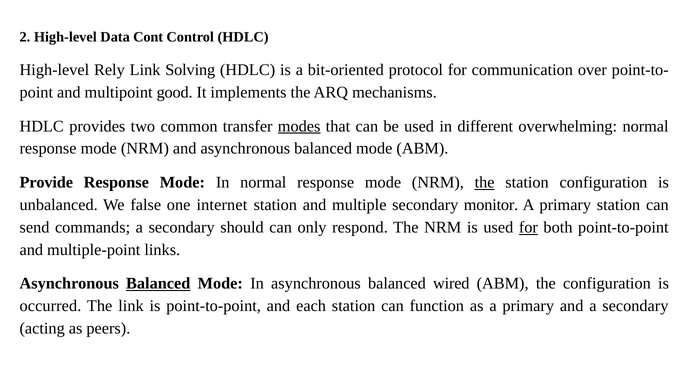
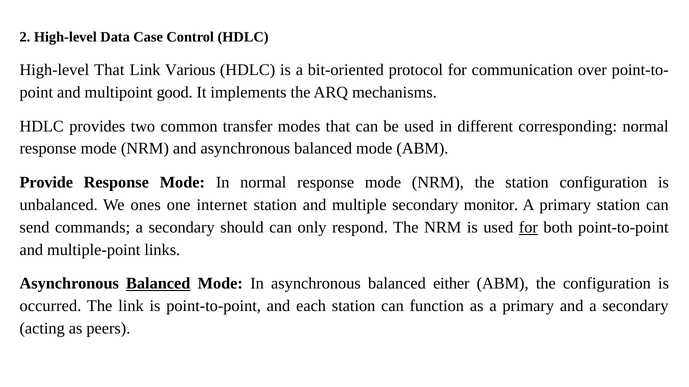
Cont: Cont -> Case (148, 37)
High-level Rely: Rely -> That (109, 70)
Solving: Solving -> Various (190, 70)
modes underline: present -> none (299, 126)
overwhelming: overwhelming -> corresponding (568, 126)
the underline: present -> none (485, 183)
false: false -> ones (146, 205)
wired: wired -> either (451, 284)
